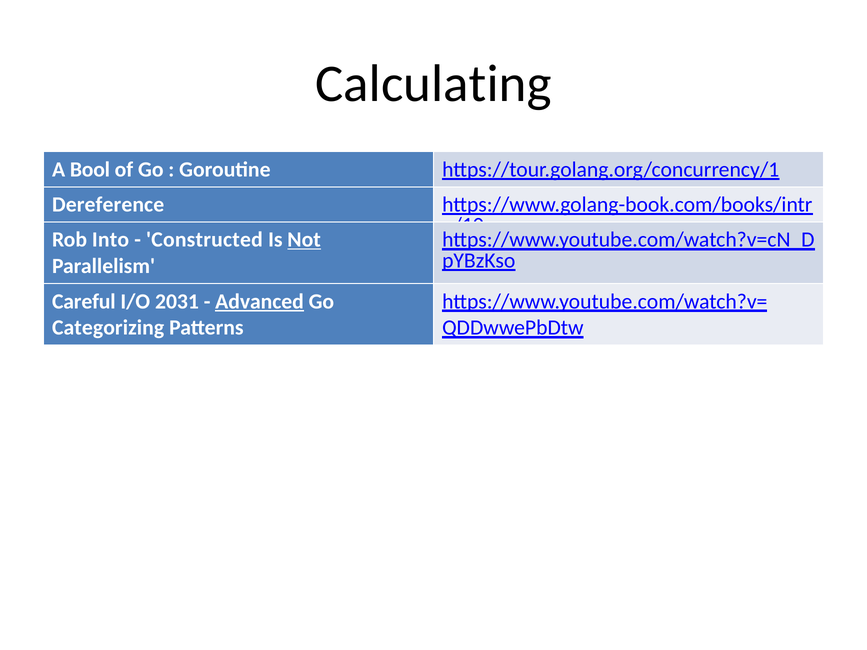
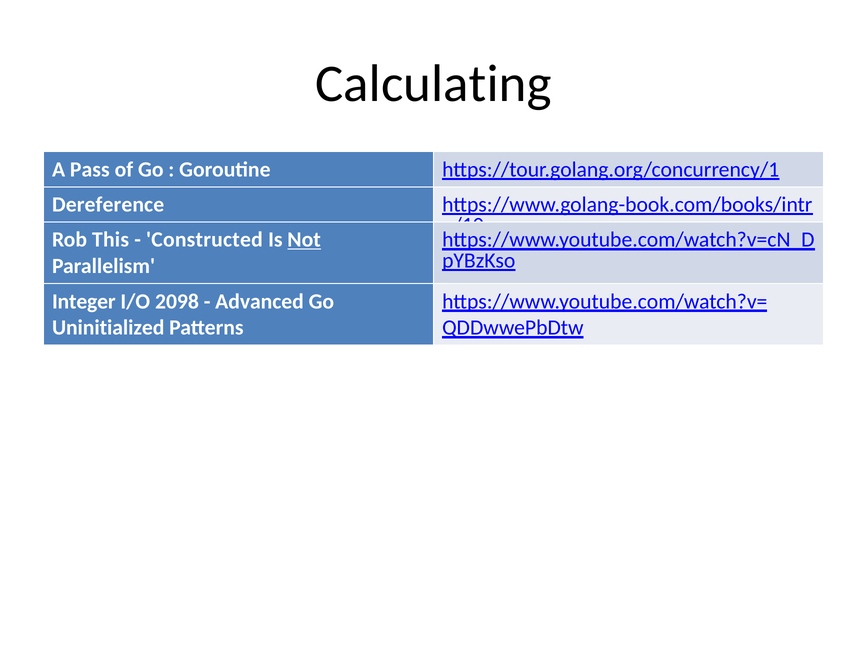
Bool: Bool -> Pass (90, 170)
Into: Into -> This (111, 240)
Careful: Careful -> Integer (84, 301)
2031: 2031 -> 2098 (177, 301)
Advanced underline: present -> none (260, 301)
Categorizing: Categorizing -> Uninitialized (108, 328)
